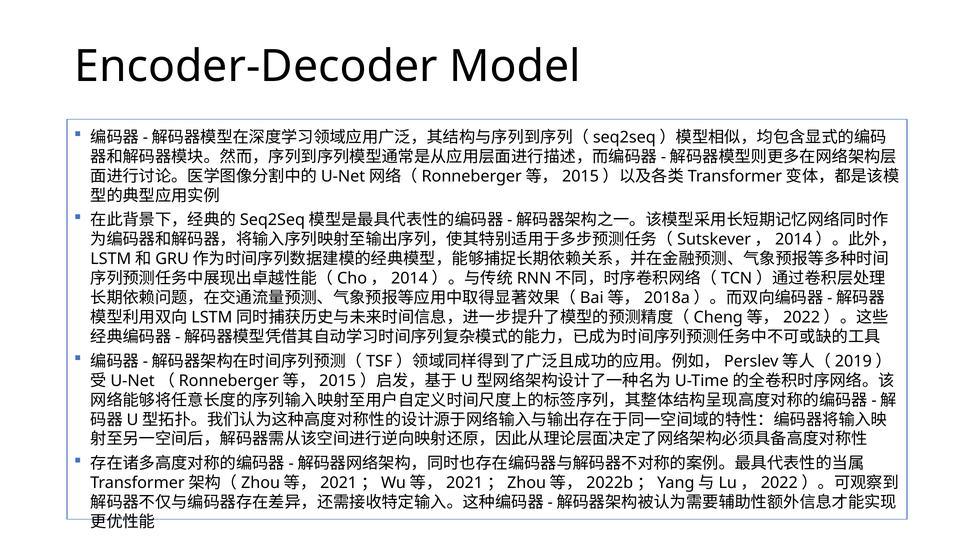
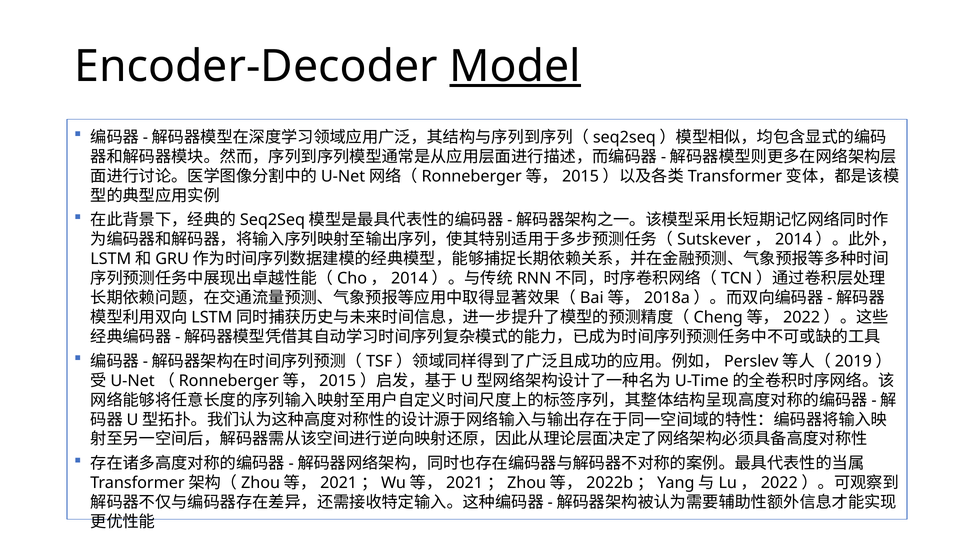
Model underline: none -> present (515, 66)
